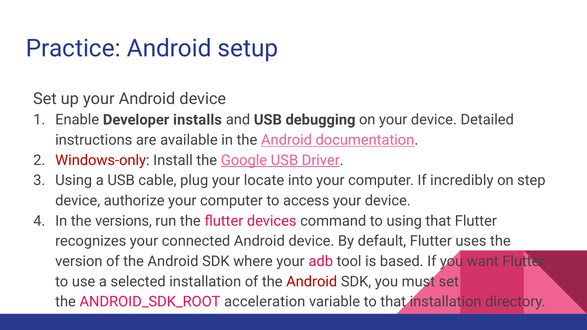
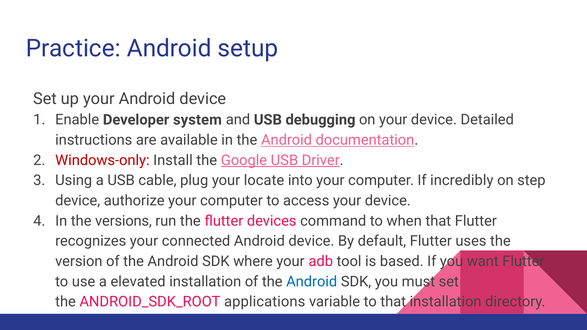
installs: installs -> system (197, 120)
to using: using -> when (404, 221)
selected: selected -> elevated (138, 282)
Android colour: red -> blue (312, 282)
acceleration: acceleration -> applications (265, 302)
